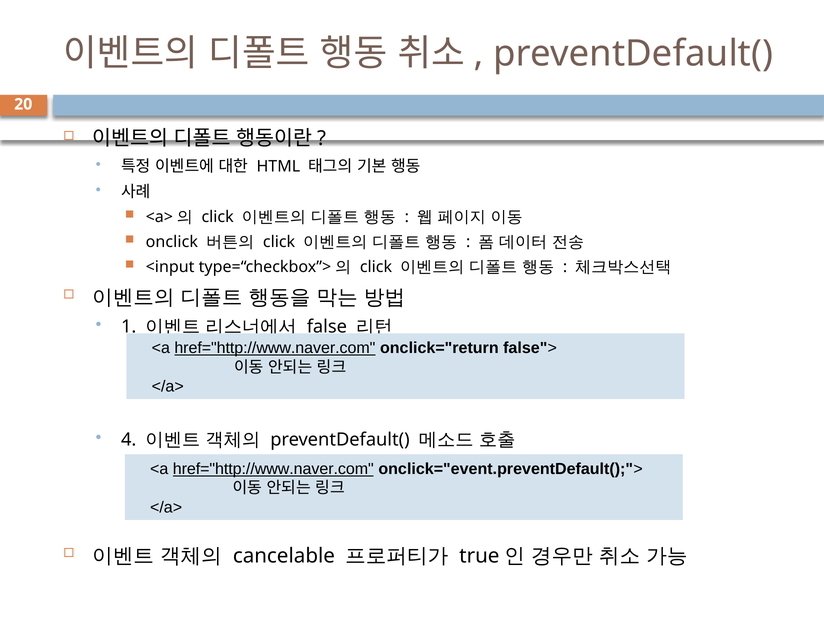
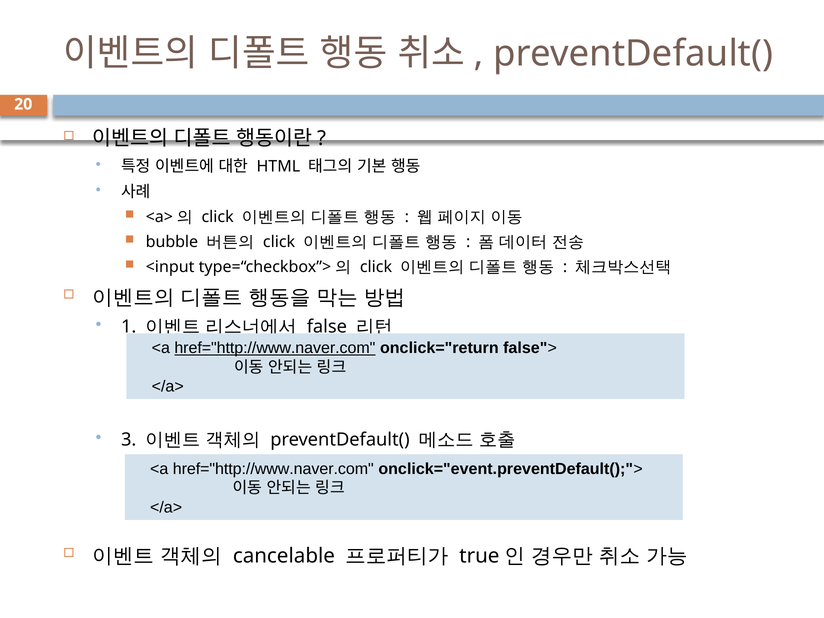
onclick: onclick -> bubble (172, 242)
4: 4 -> 3 (129, 440)
href="http://www.naver.com underline: present -> none (273, 469)
